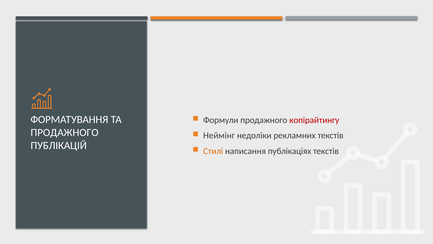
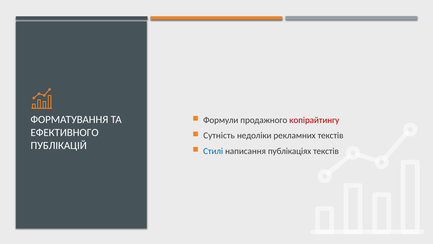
ПРОДАЖНОГО: ПРОДАЖНОГО -> ЕФЕКТИВНОГО (65, 132)
Неймінг: Неймінг -> Сутність (219, 135)
Стилі colour: orange -> blue (213, 151)
